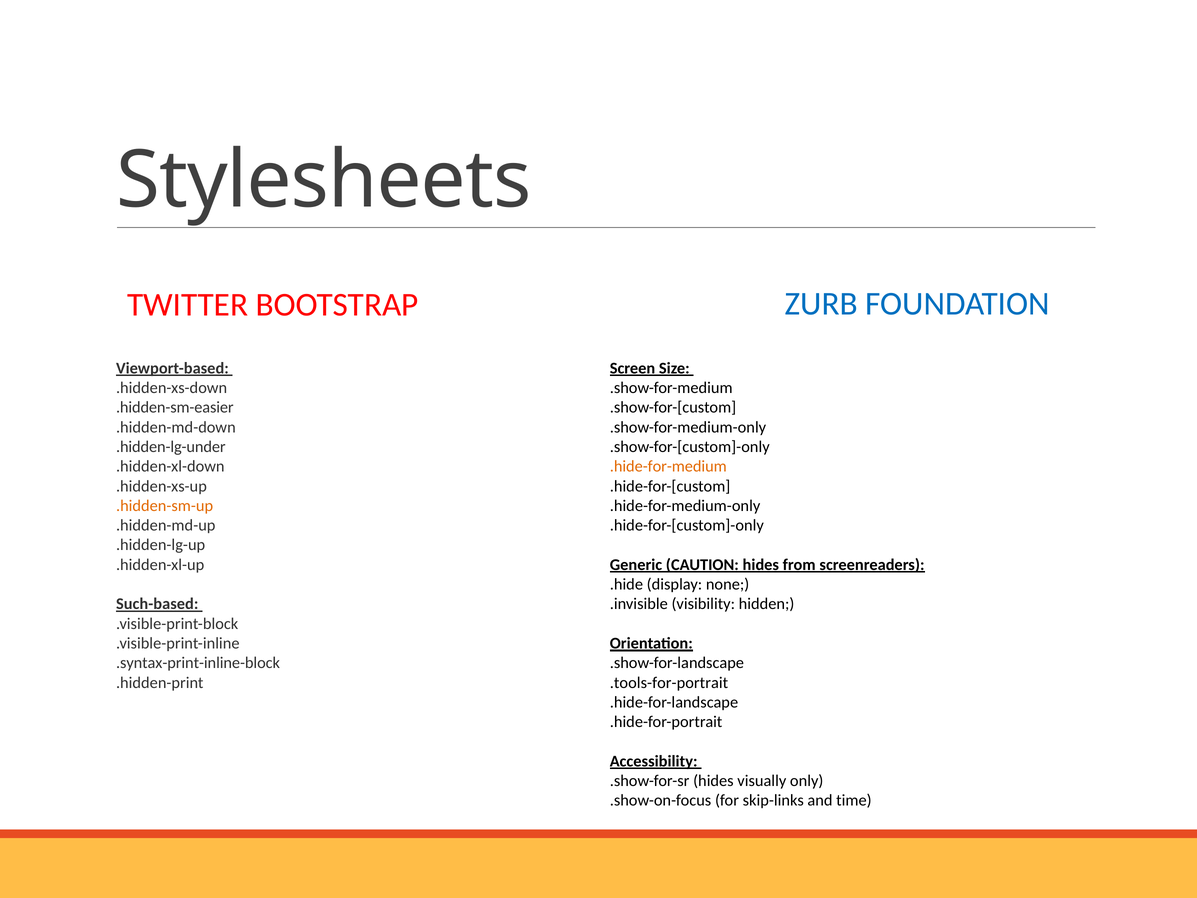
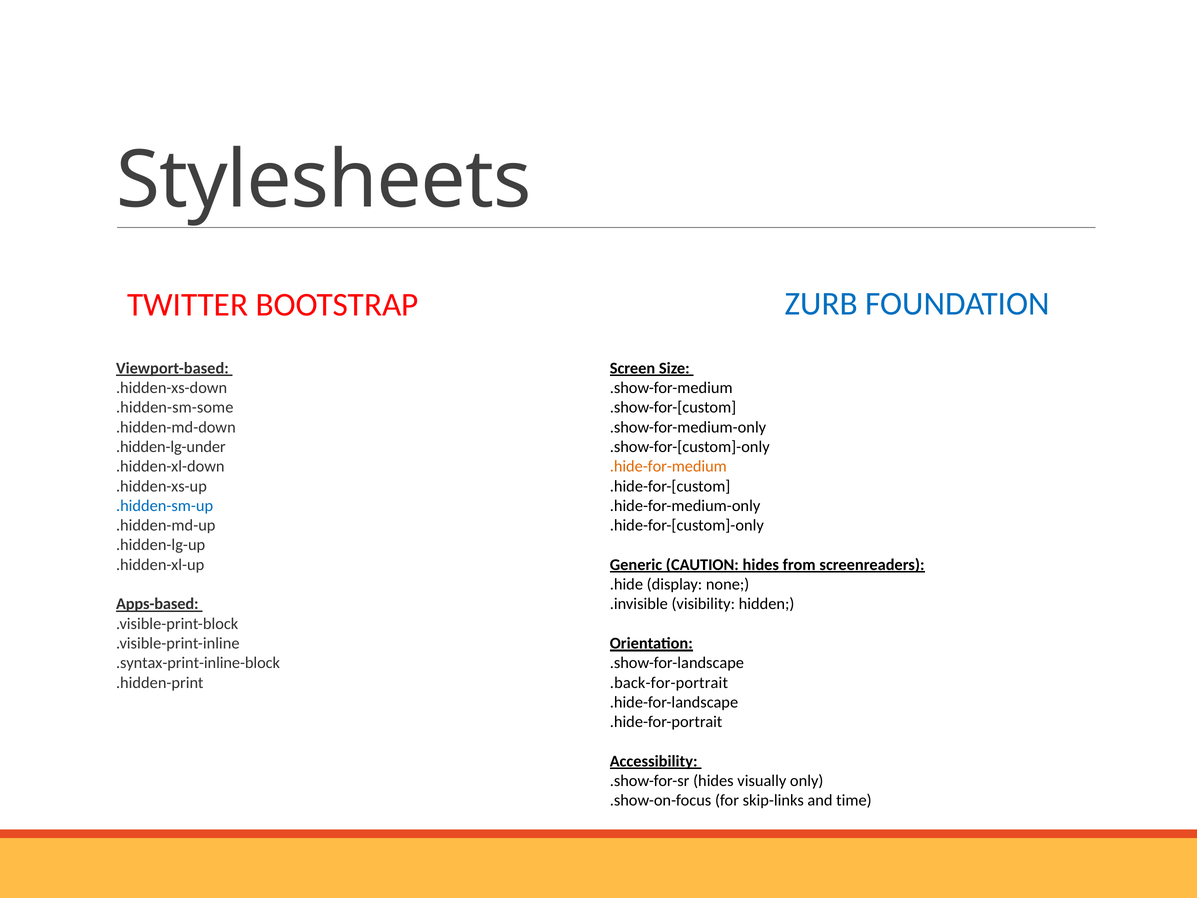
.hidden-sm-easier: .hidden-sm-easier -> .hidden-sm-some (175, 407)
.hidden-sm-up colour: orange -> blue (165, 506)
Such-based: Such-based -> Apps-based (157, 604)
.tools-for-portrait: .tools-for-portrait -> .back-for-portrait (669, 682)
